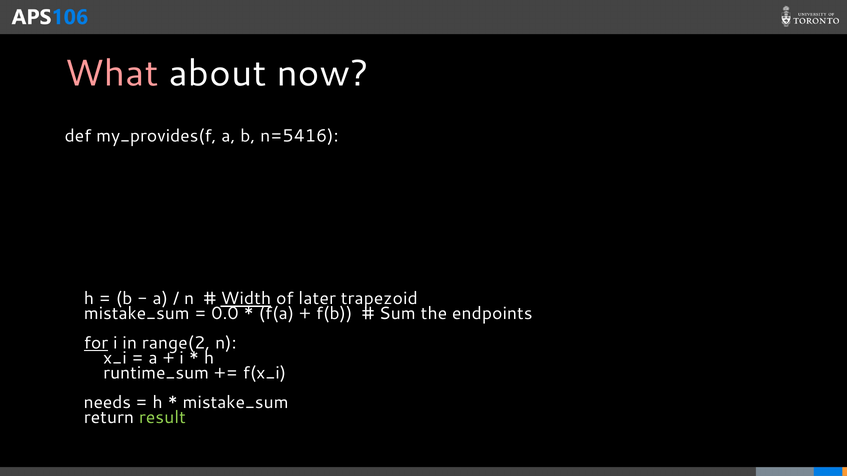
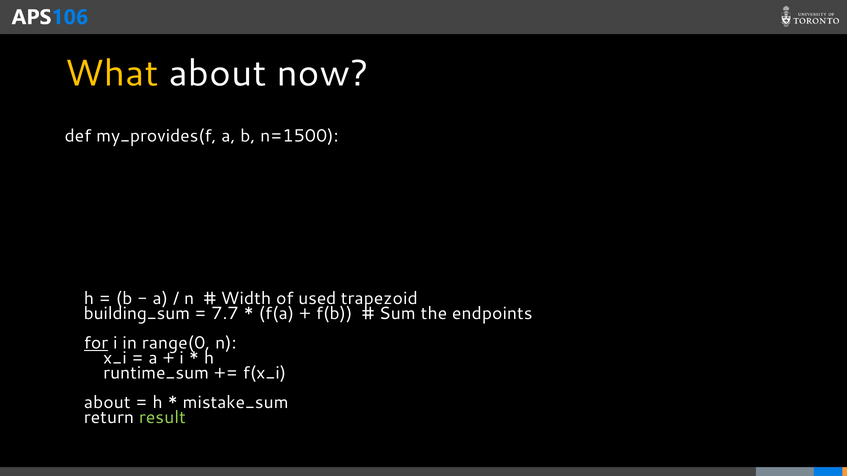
What colour: pink -> yellow (112, 73)
n=5416: n=5416 -> n=1500 (299, 136)
Width underline: present -> none (246, 299)
later: later -> used (317, 299)
mistake_sum: mistake_sum -> building_sum (137, 314)
0.0: 0.0 -> 7.7 (225, 314)
range(2: range(2 -> range(0 (176, 343)
needs: needs -> about (107, 403)
